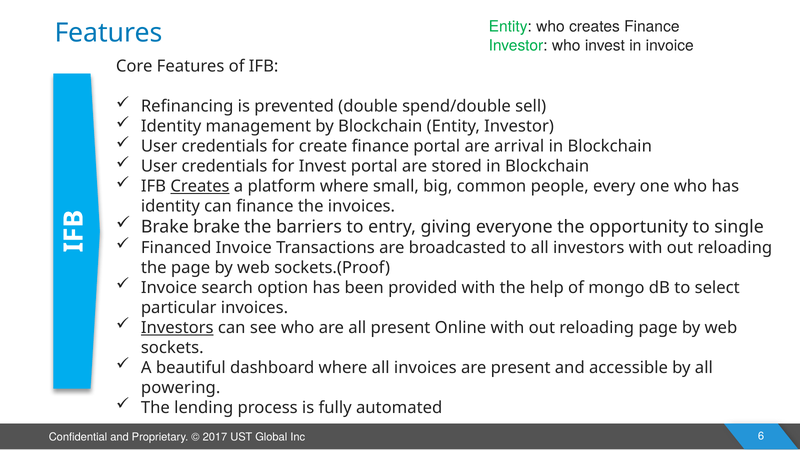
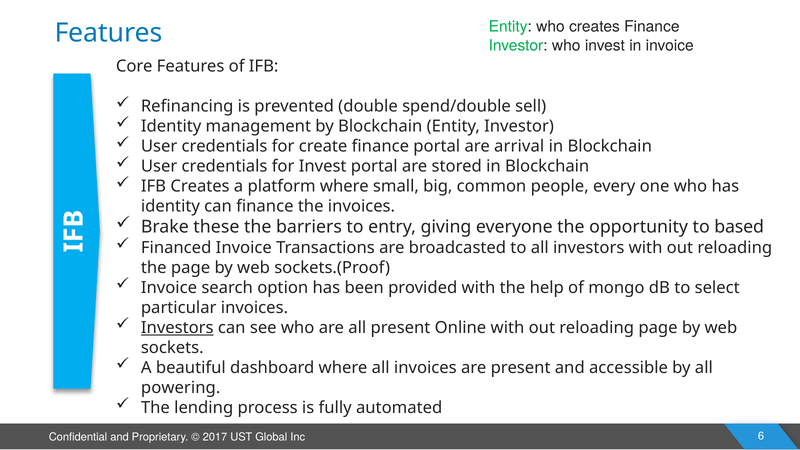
Creates underline: present -> none (200, 186)
Brake brake: brake -> these (216, 227)
single: single -> based (739, 227)
